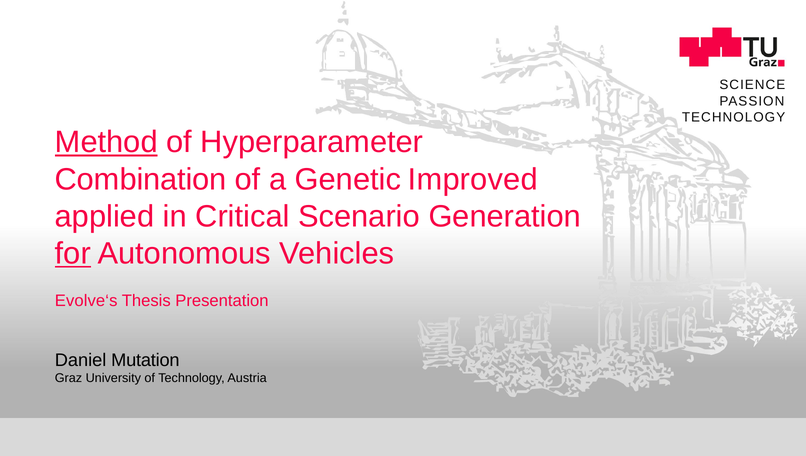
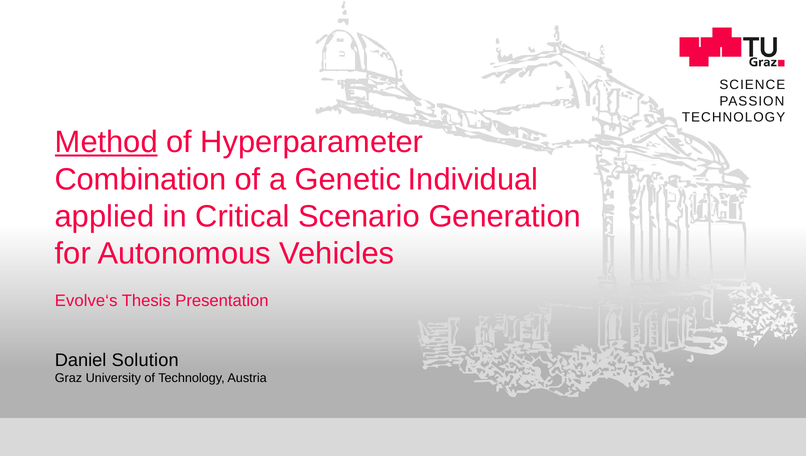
Improved: Improved -> Individual (473, 179)
for underline: present -> none (73, 253)
Mutation: Mutation -> Solution (145, 360)
